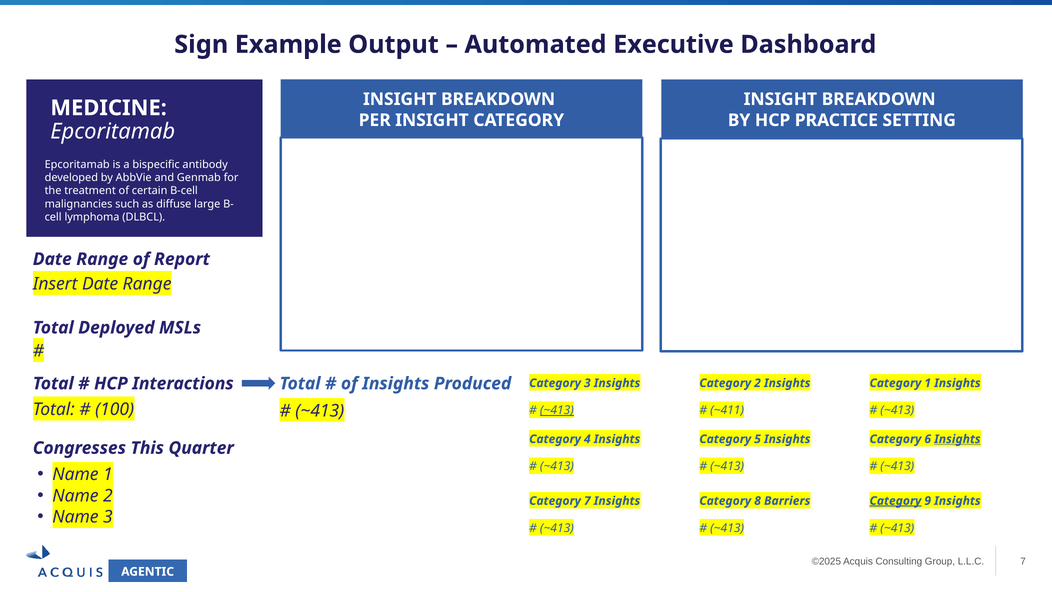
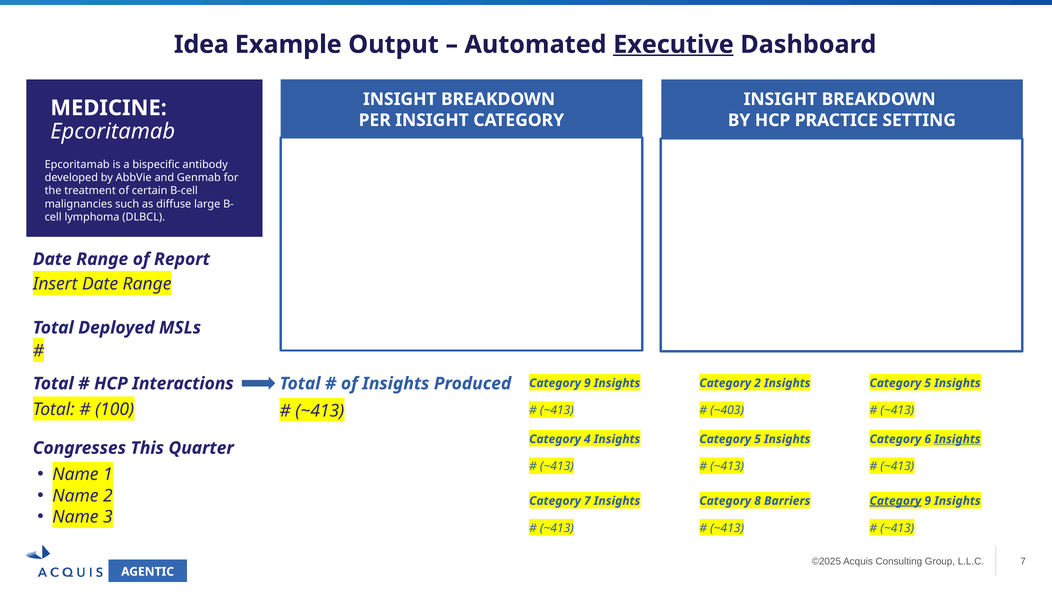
Sign: Sign -> Idea (201, 45)
Executive underline: none -> present (673, 45)
3: 3 -> 9 (587, 383)
1: 1 -> 5 (928, 383)
~413 underline: present -> none (557, 410)
~411: ~411 -> ~403 (727, 410)
